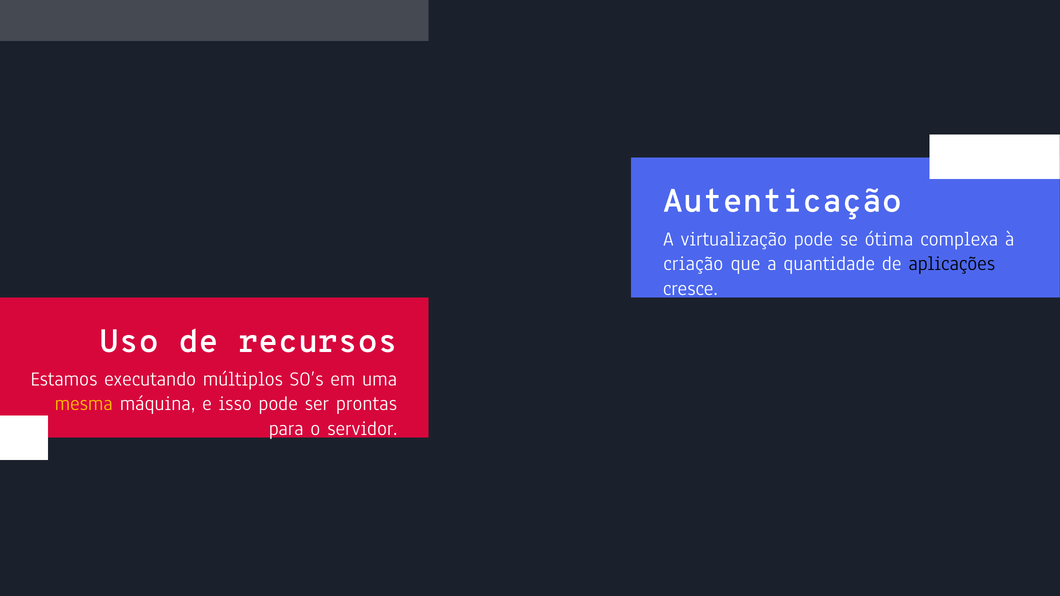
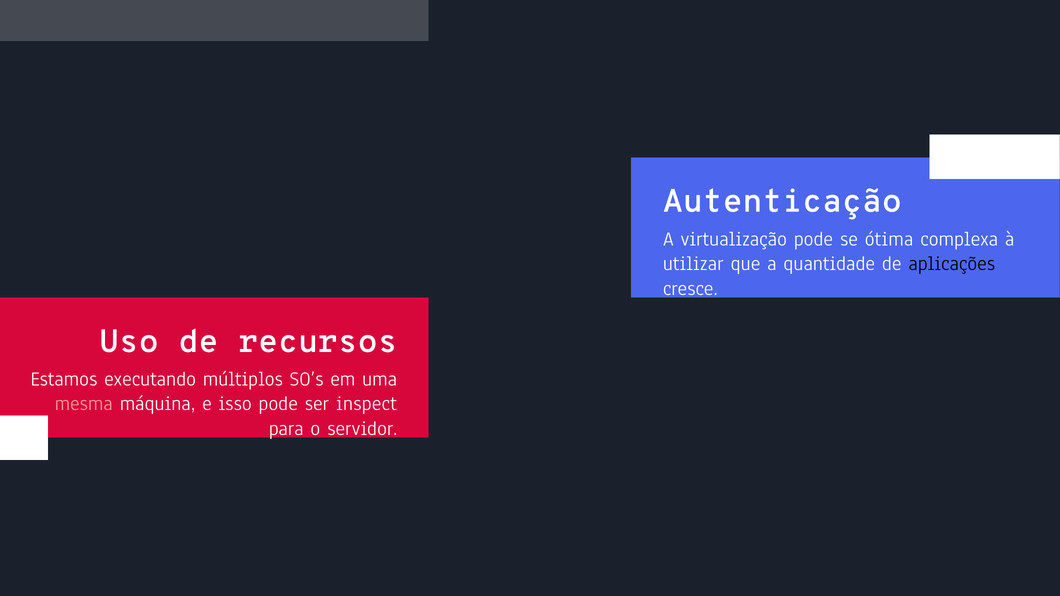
criação: criação -> utilizar (693, 264)
mesma colour: yellow -> pink (84, 404)
prontas: prontas -> inspect (366, 404)
